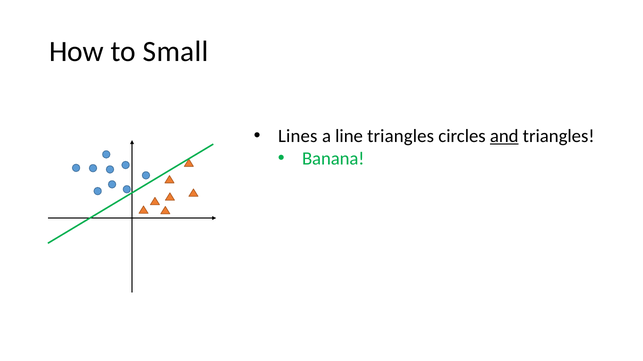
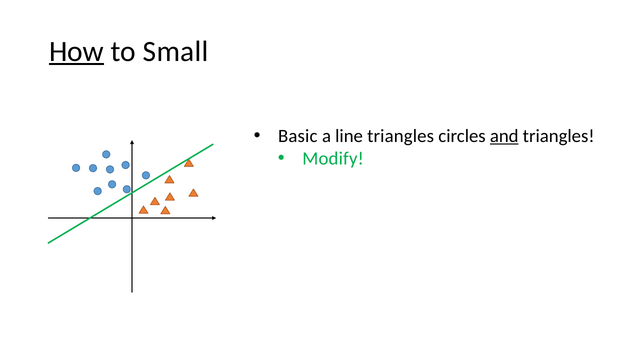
How underline: none -> present (76, 51)
Lines: Lines -> Basic (298, 136)
Banana: Banana -> Modify (333, 159)
